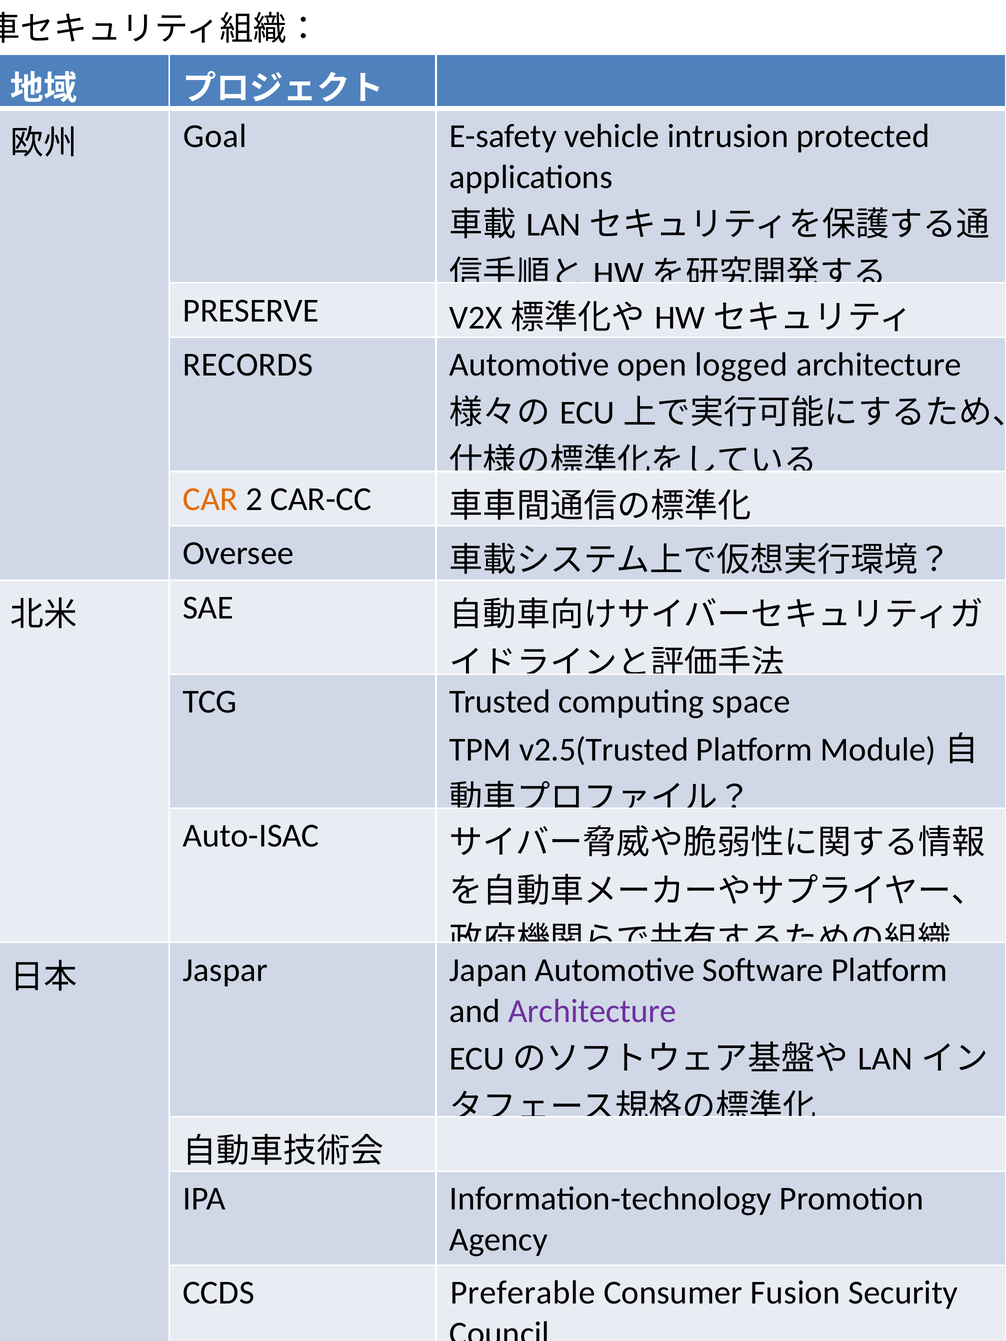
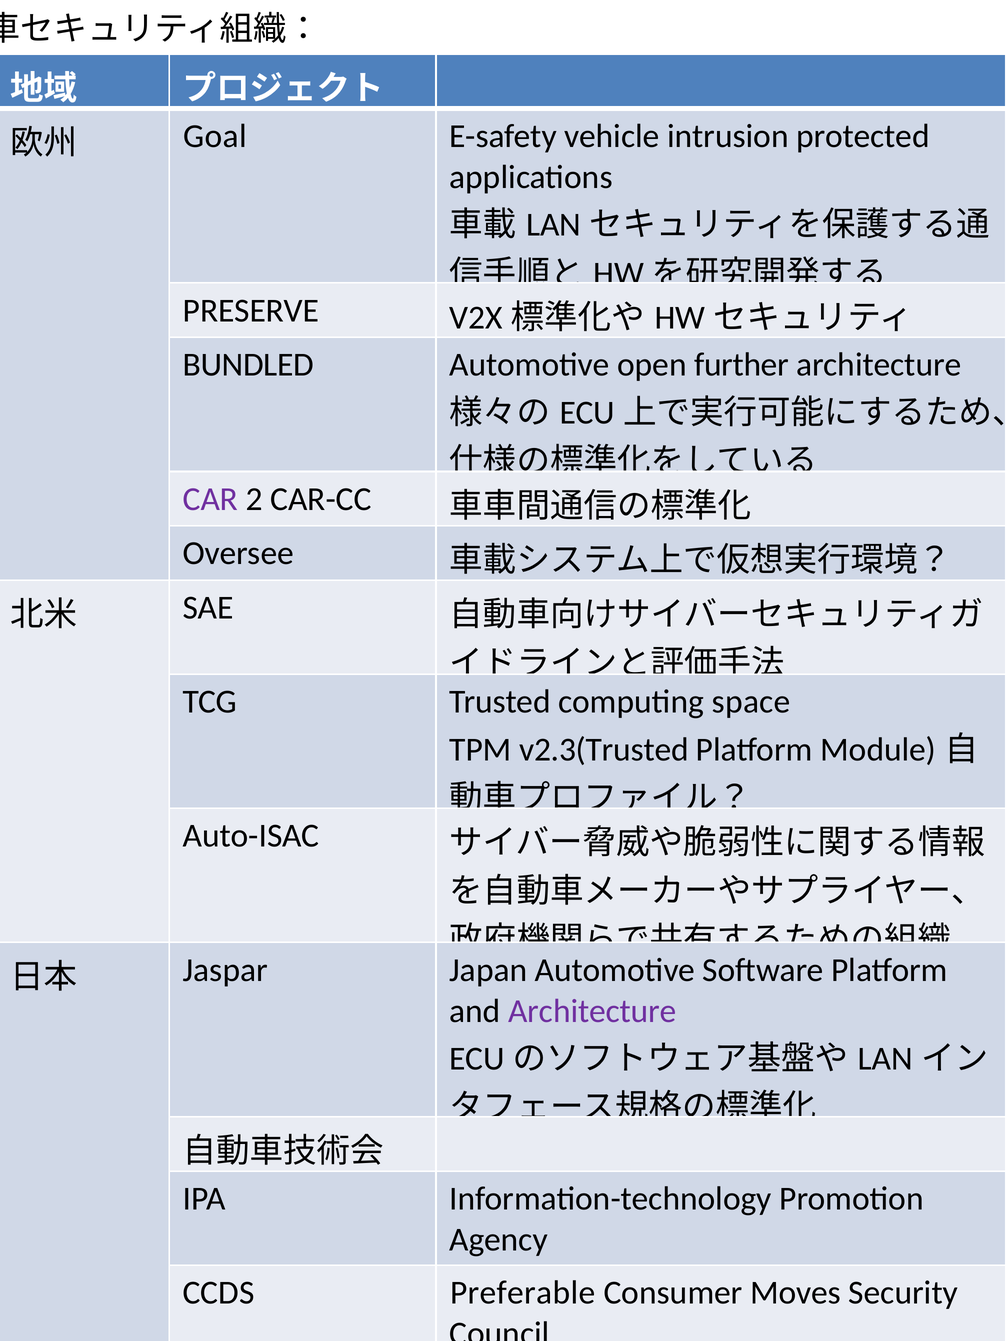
RECORDS: RECORDS -> BUNDLED (248, 365)
logged: logged -> further (742, 365)
CAR colour: orange -> purple (210, 499)
v2.5(Trusted: v2.5(Trusted -> v2.3(Trusted (604, 750)
Fusion: Fusion -> Moves (795, 1293)
